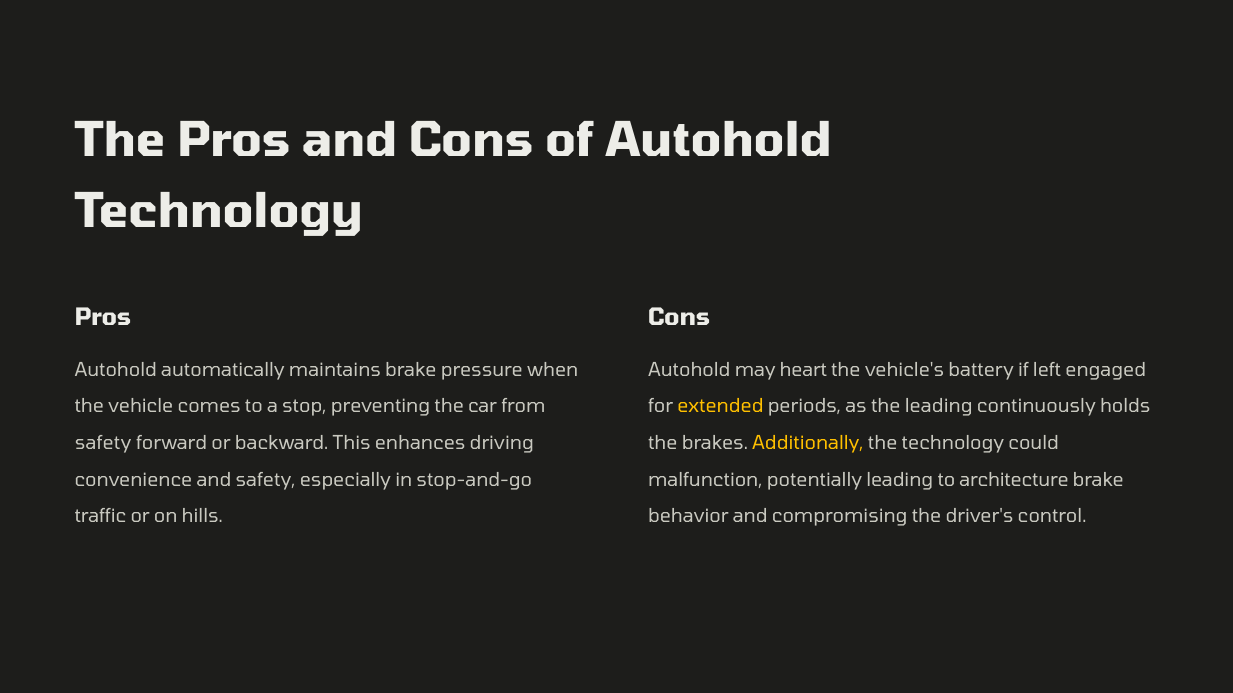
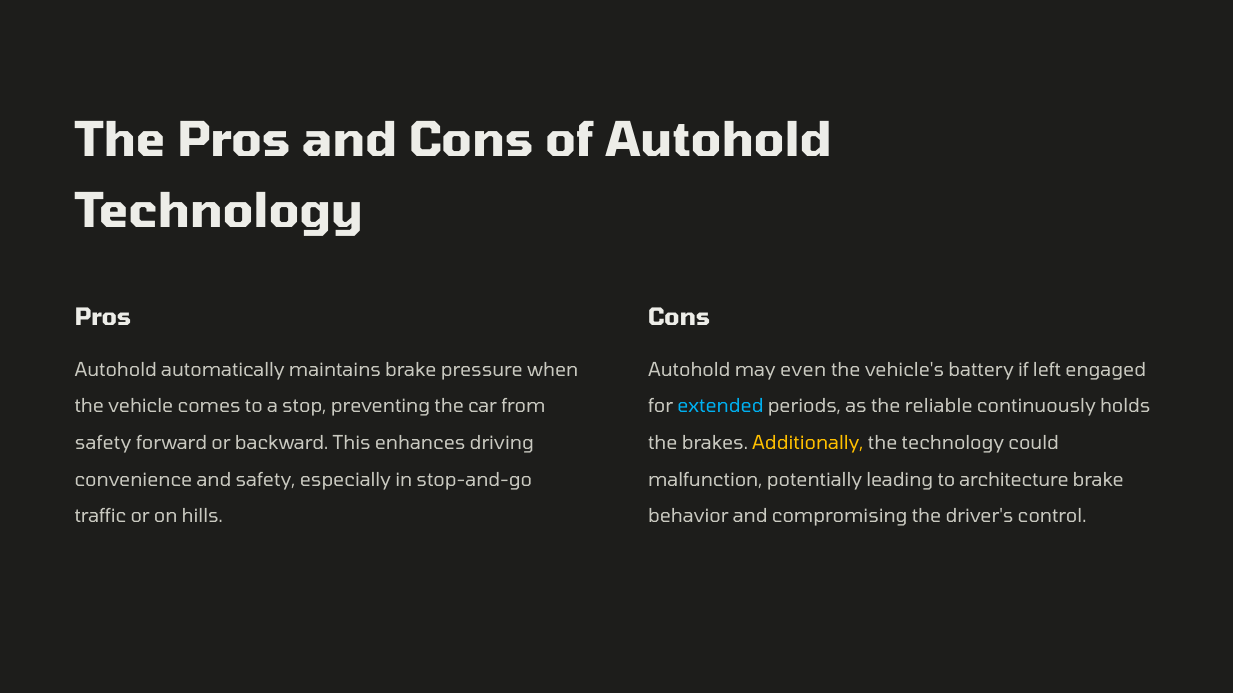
heart: heart -> even (803, 370)
extended colour: yellow -> light blue (720, 407)
the leading: leading -> reliable (939, 407)
